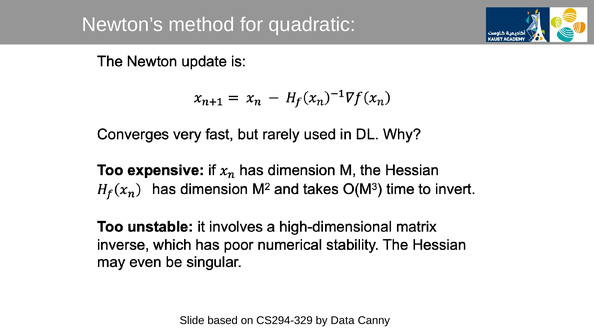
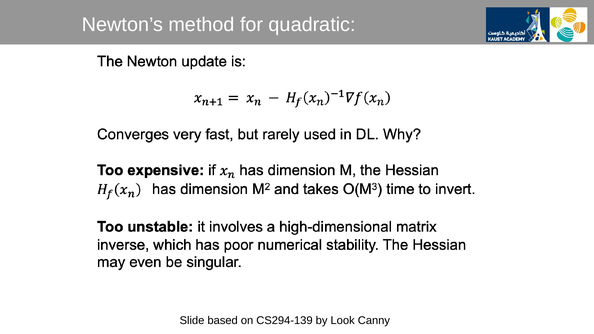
CS294-329: CS294-329 -> CS294-139 (284, 321)
Data: Data -> Look (343, 321)
